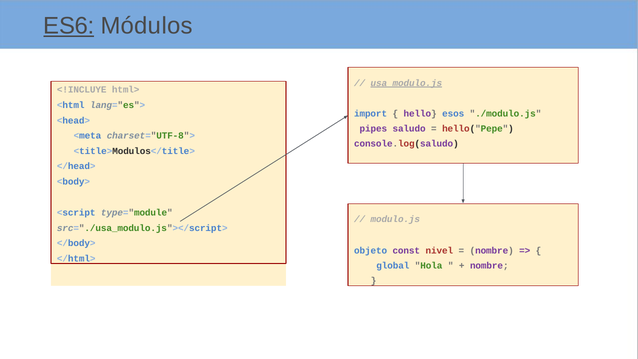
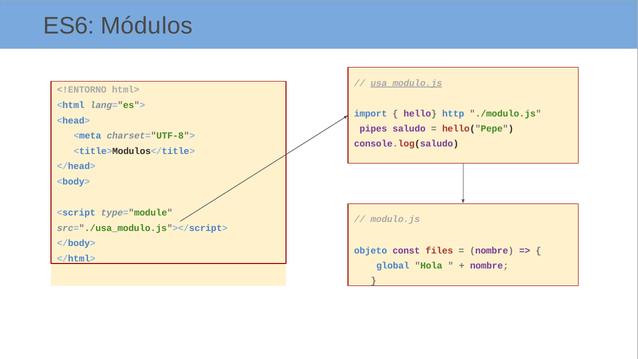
ES6 underline: present -> none (69, 26)
<!INCLUYE: <!INCLUYE -> <!ENTORNO (82, 90)
esos: esos -> http (453, 113)
nivel: nivel -> files (439, 250)
